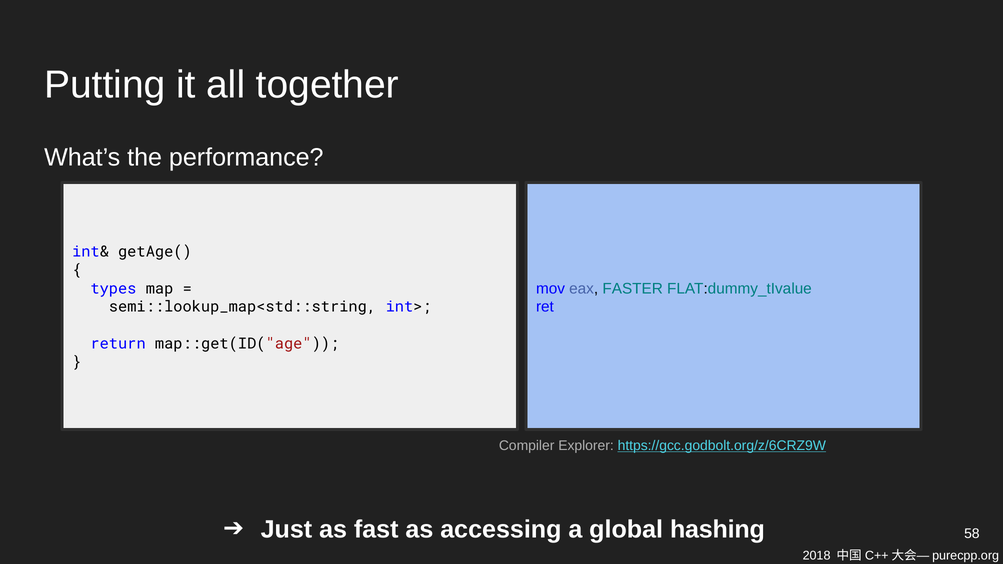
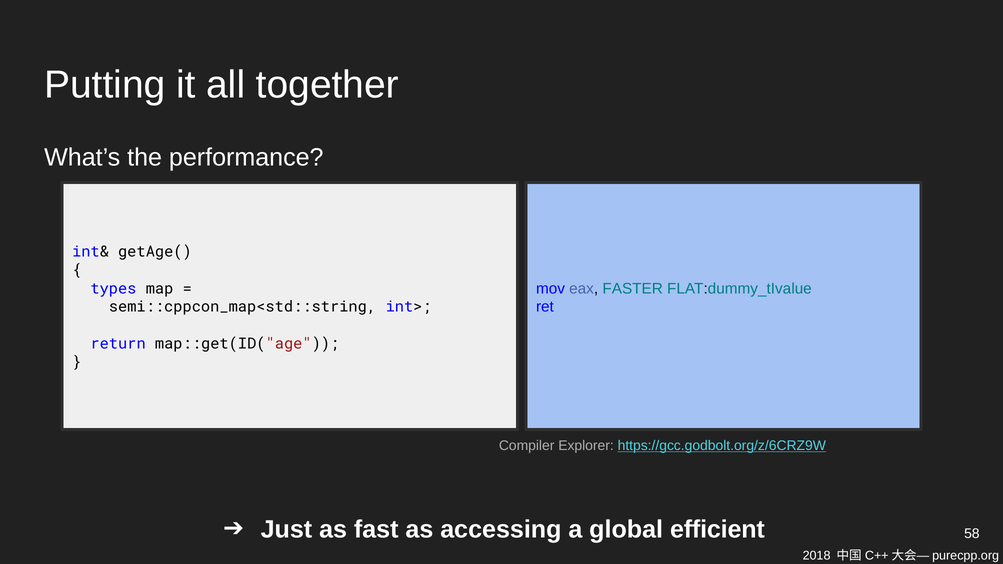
semi::lookup_map<std::string: semi::lookup_map<std::string -> semi::cppcon_map<std::string (242, 307)
hashing: hashing -> efficient (717, 530)
